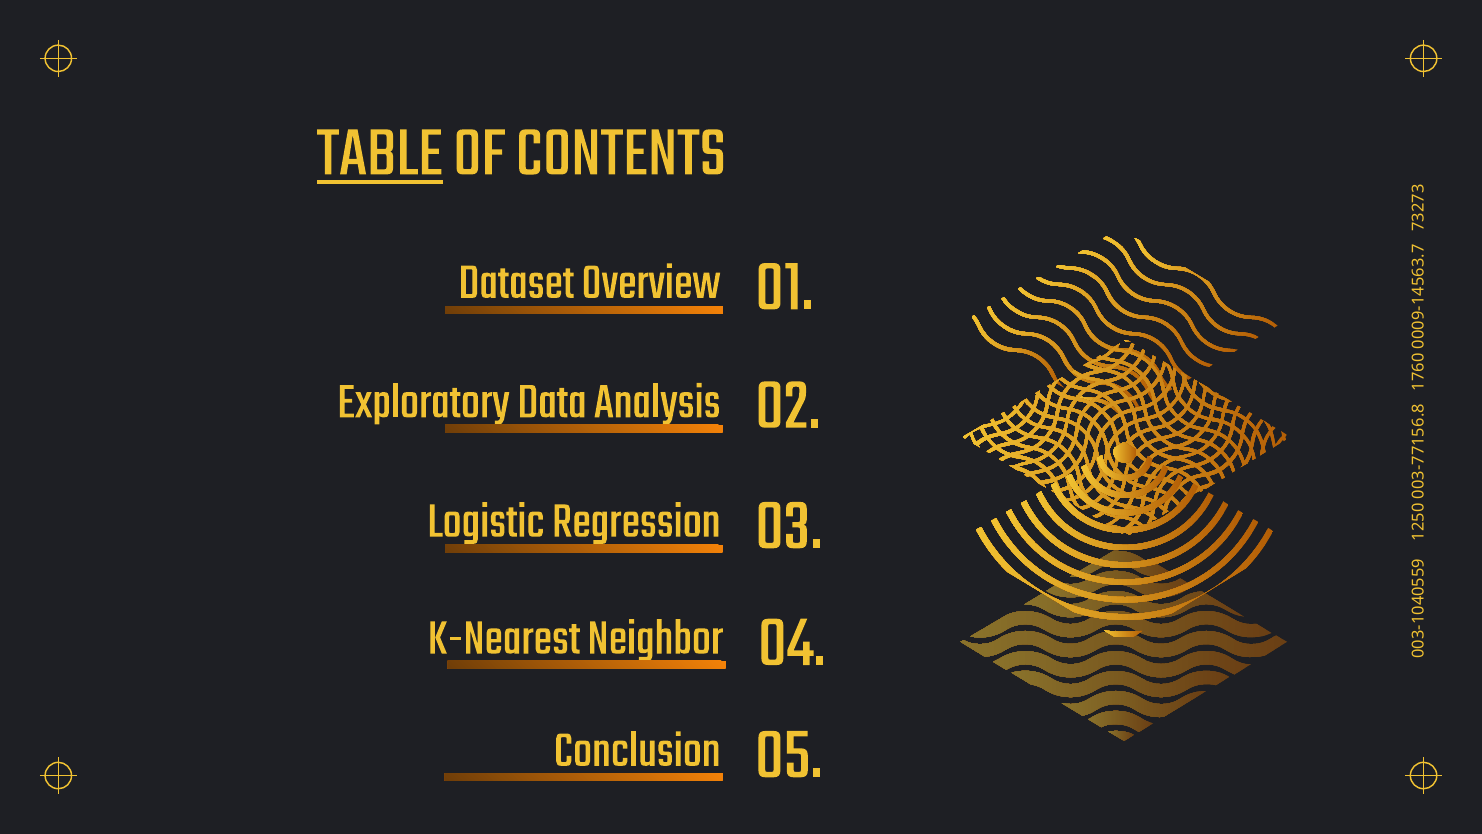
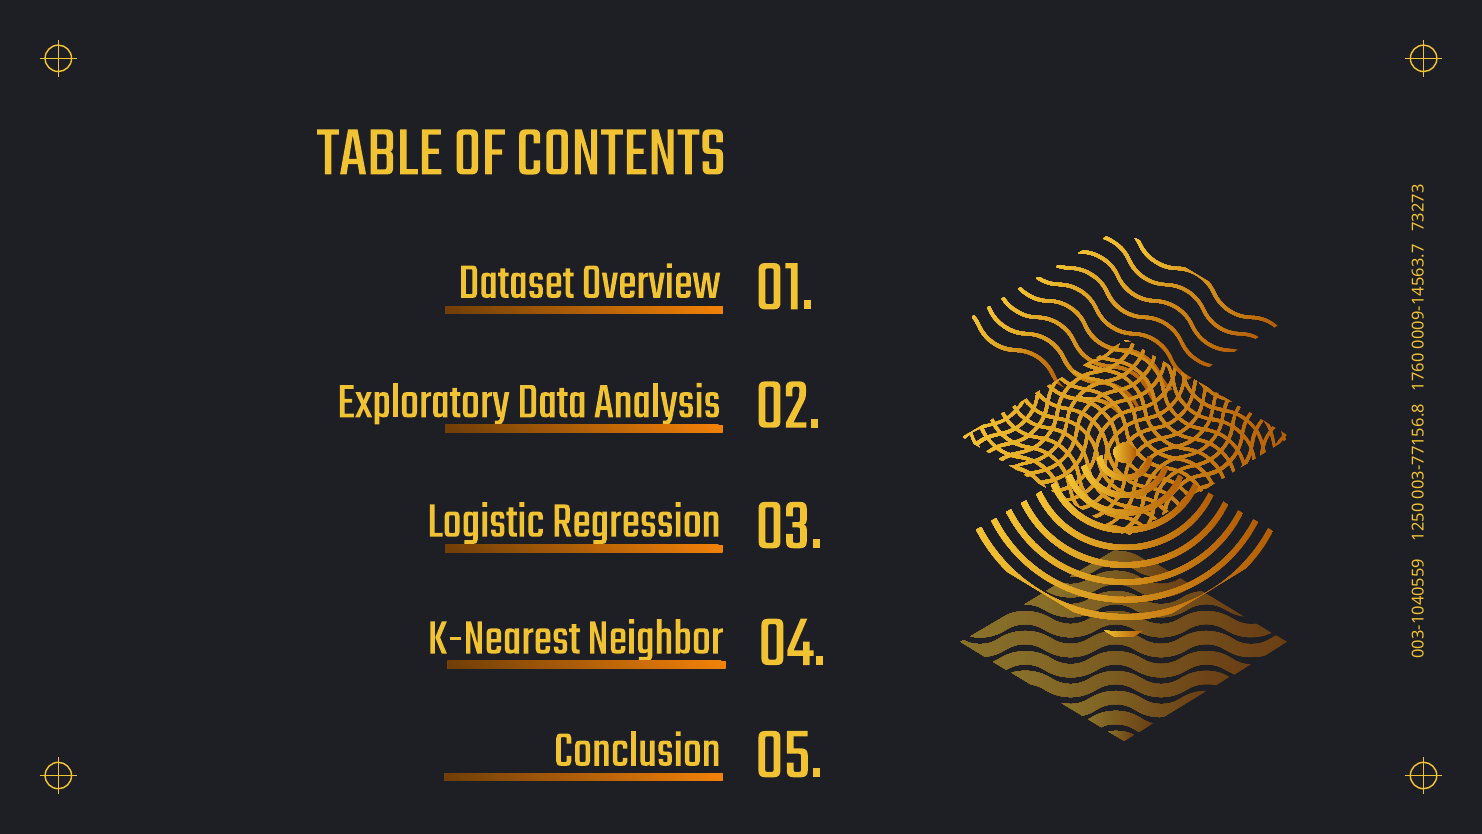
TABLE underline: present -> none (380, 151)
